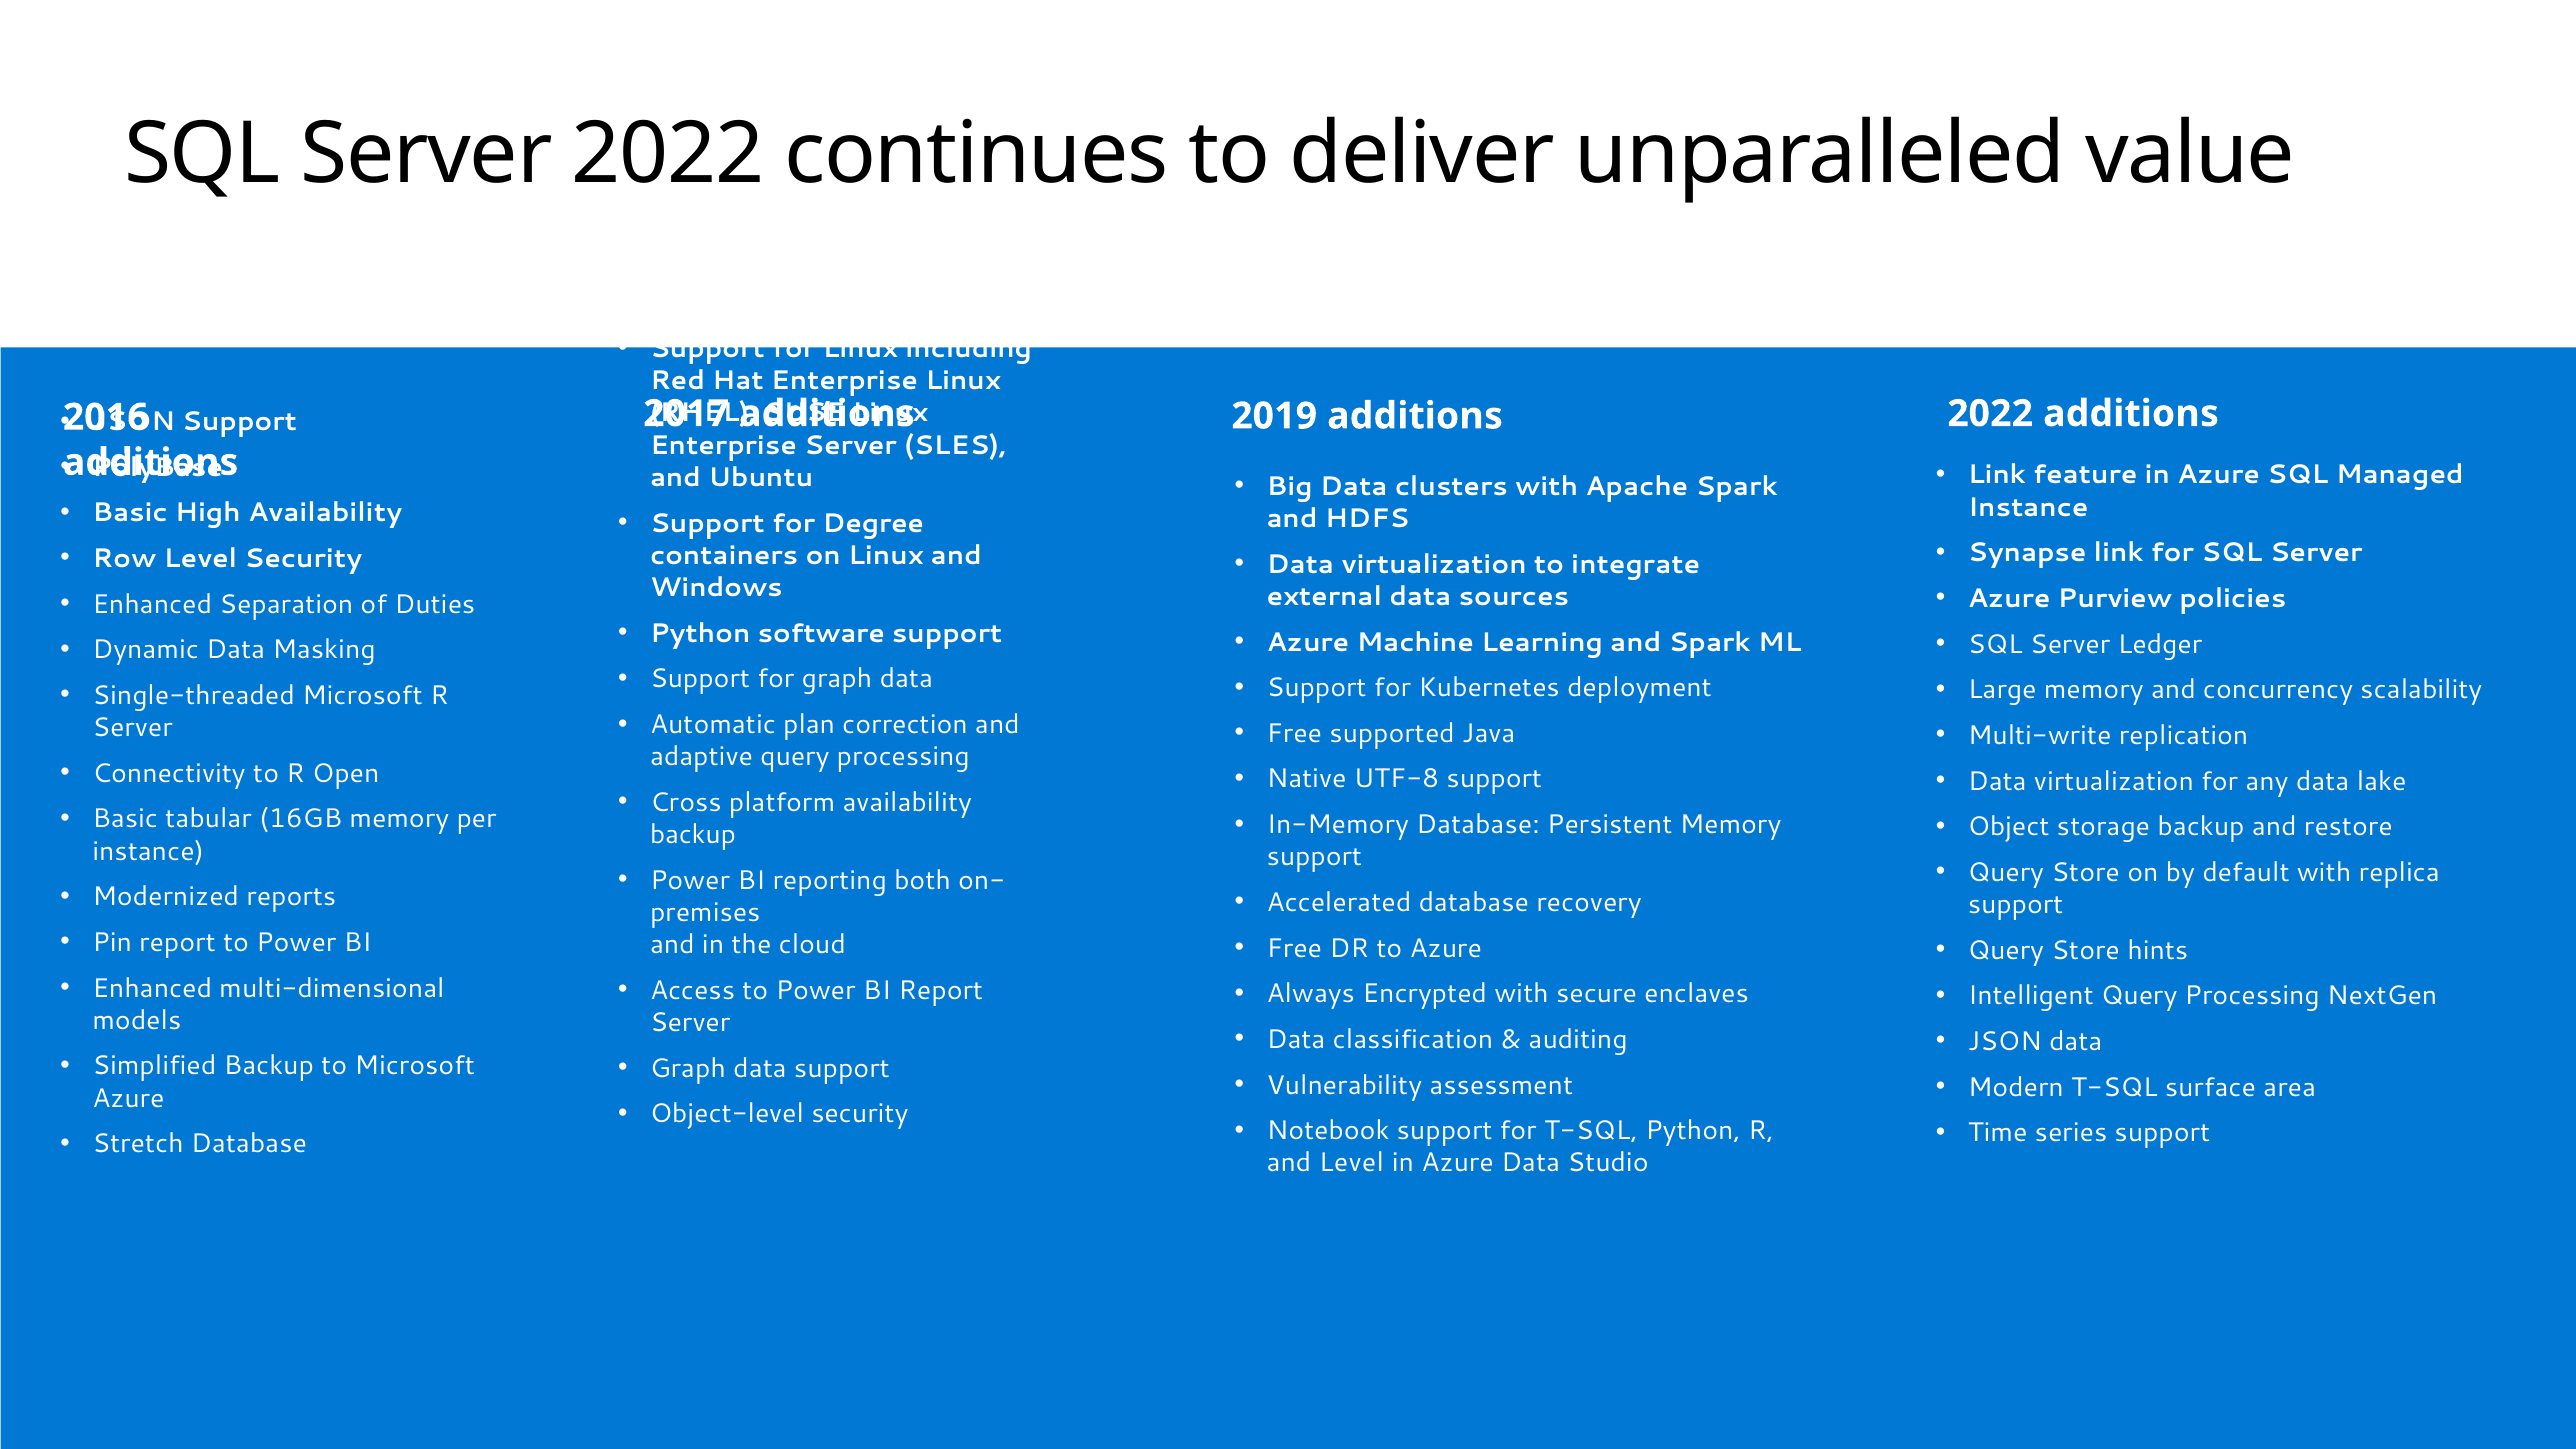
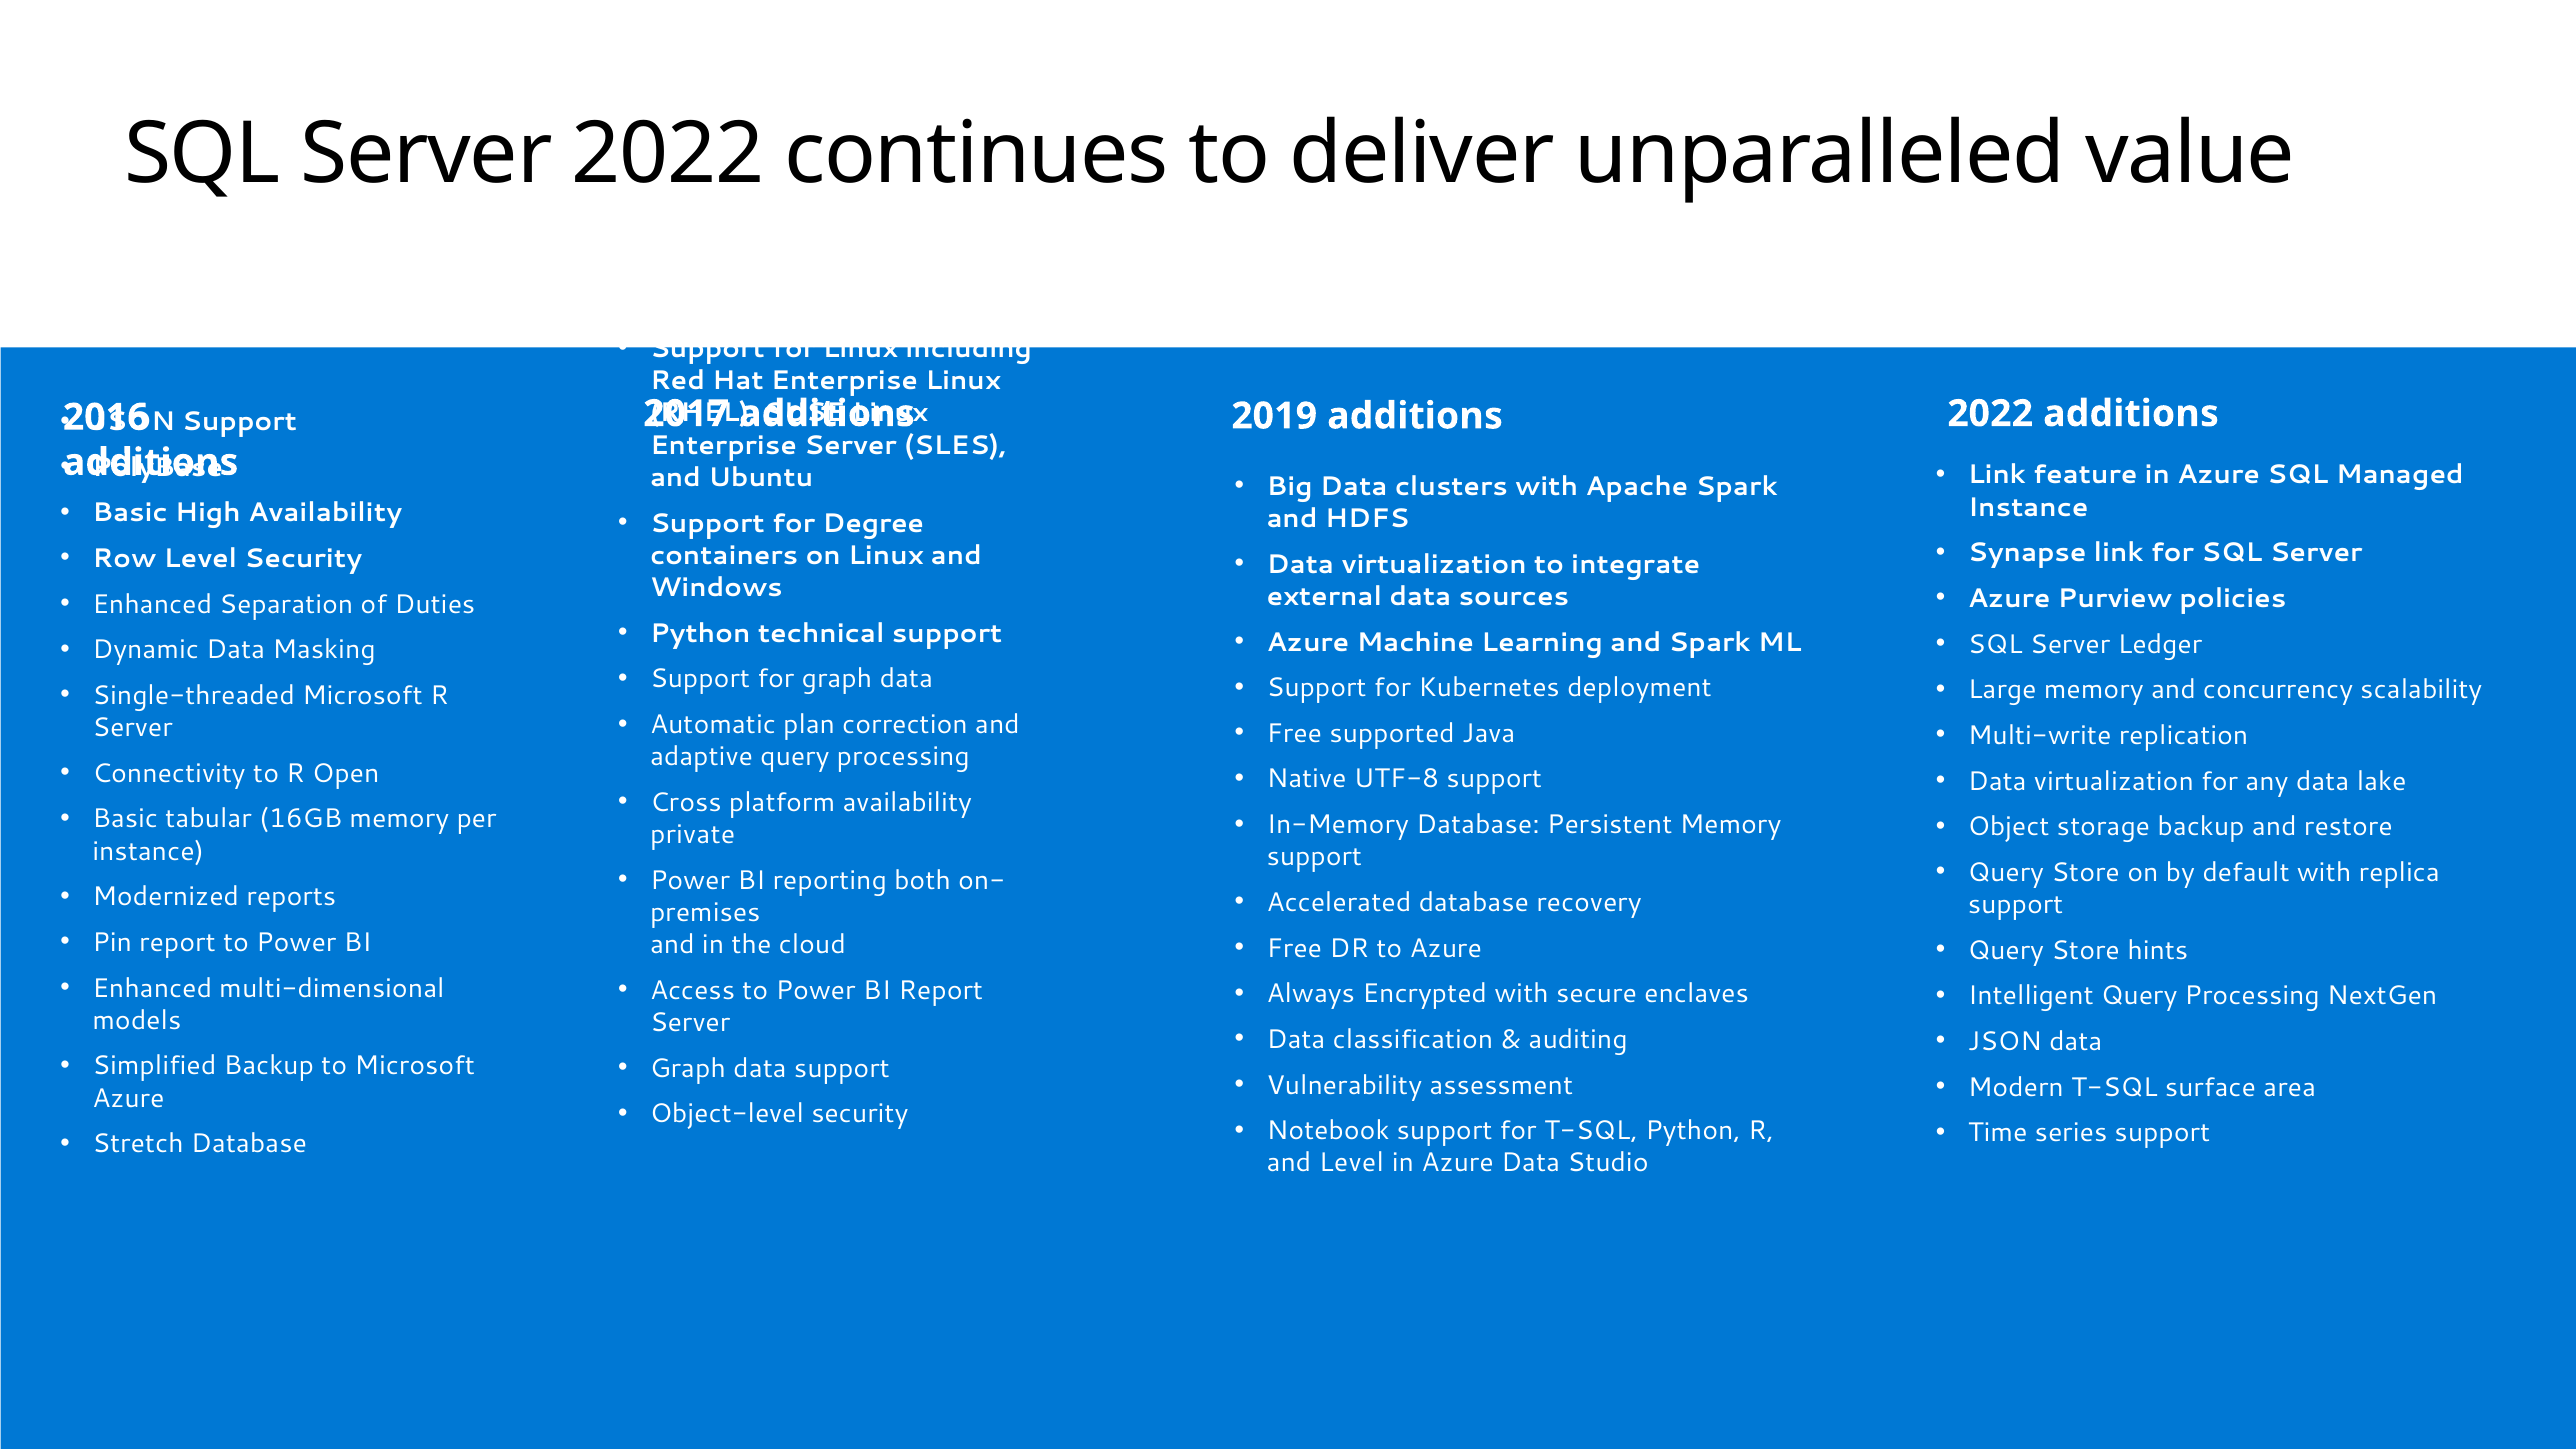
software: software -> technical (821, 633)
backup: backup -> private (693, 835)
